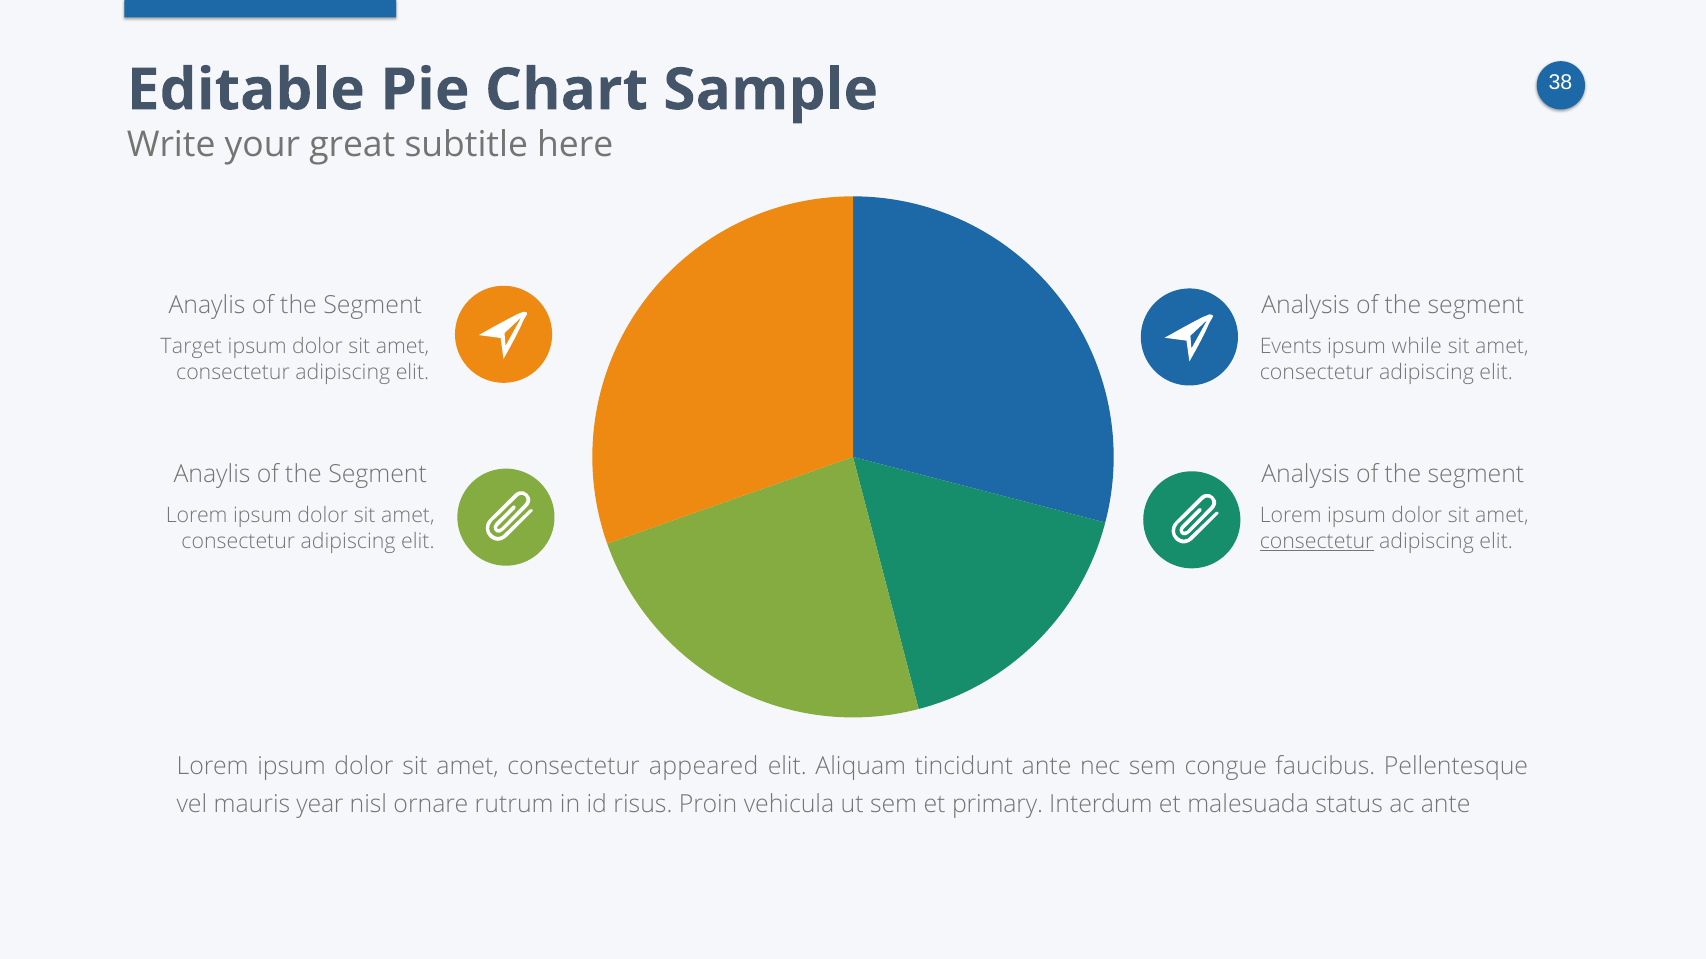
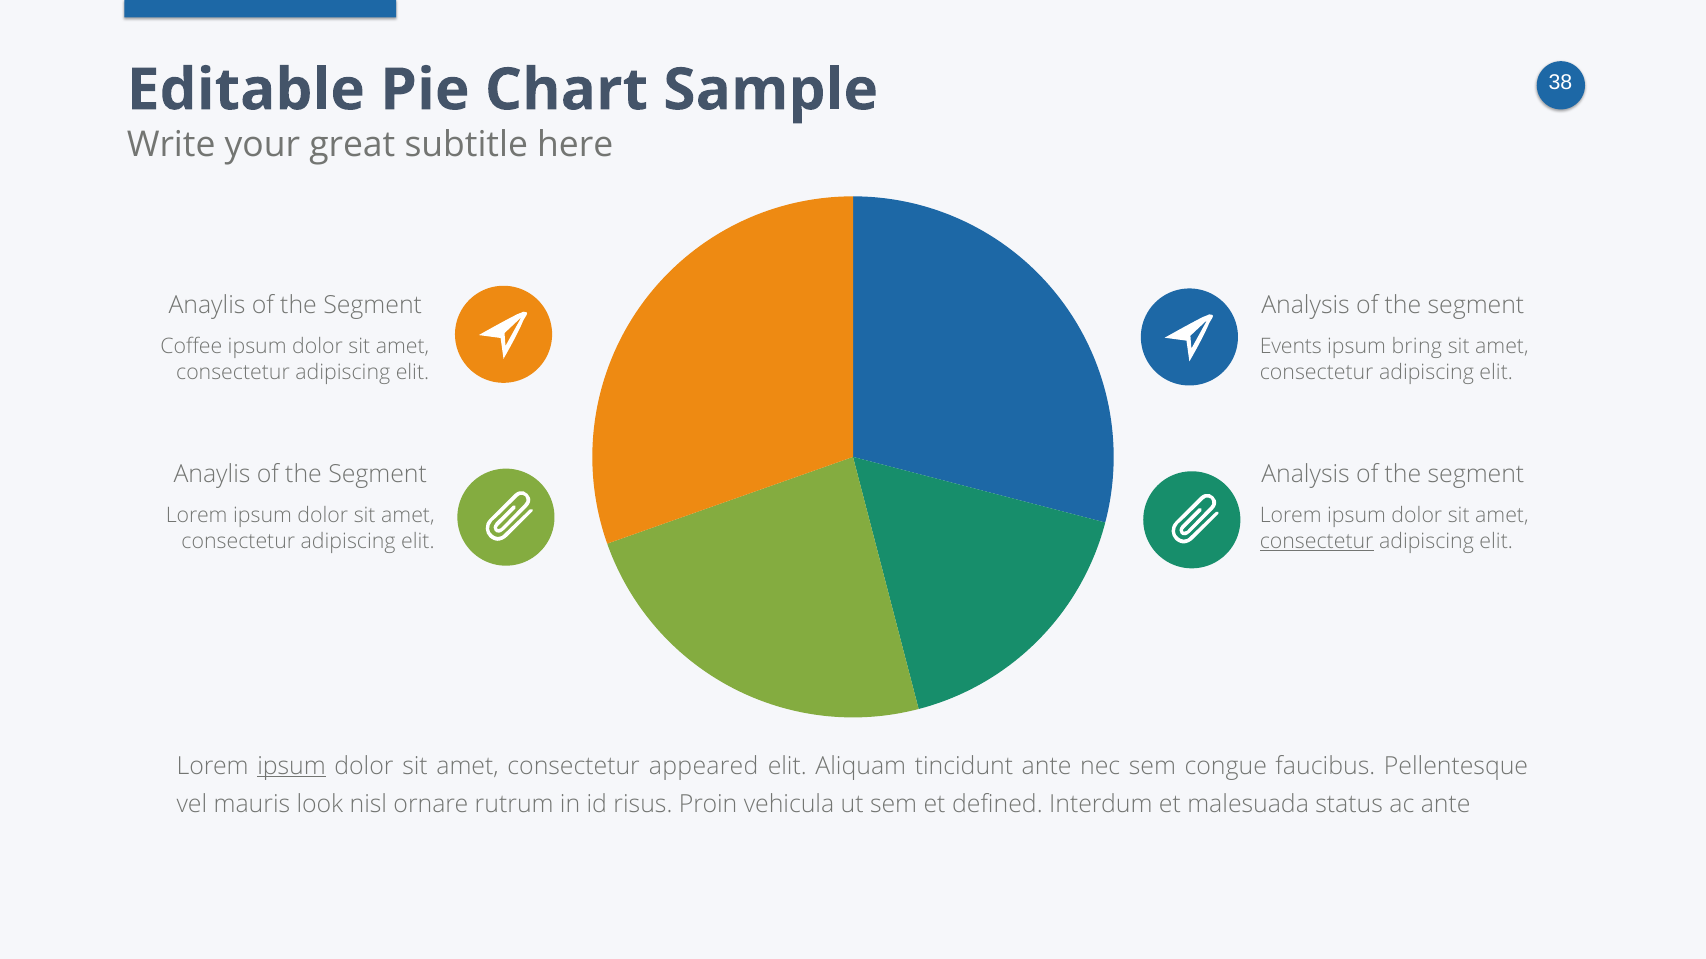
Target: Target -> Coffee (191, 347)
while: while -> bring (1417, 347)
ipsum underline: none -> present (292, 766)
year: year -> look (320, 805)
primary: primary -> defined (997, 805)
